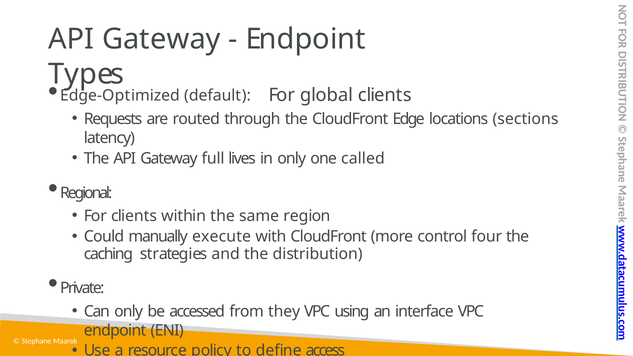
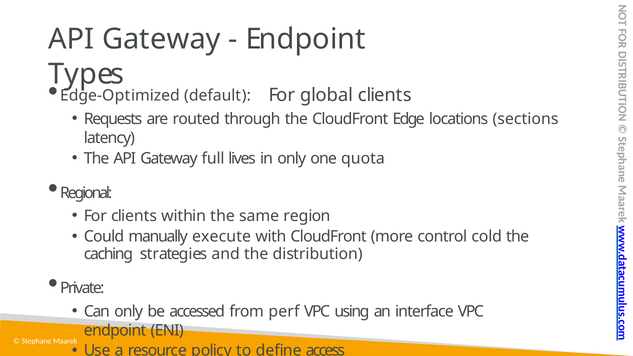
called: called -> quota (363, 158)
four: four -> cold (487, 237)
they: they -> perf (284, 311)
